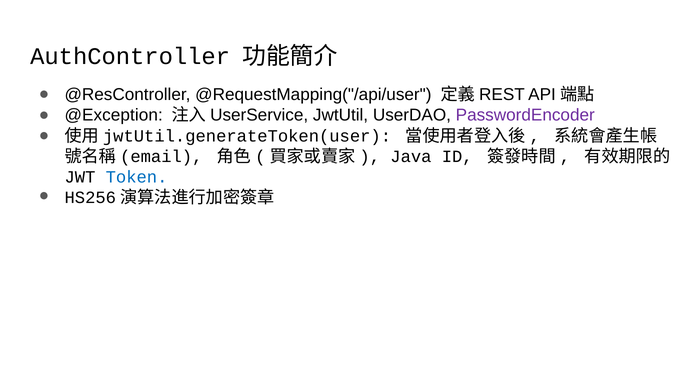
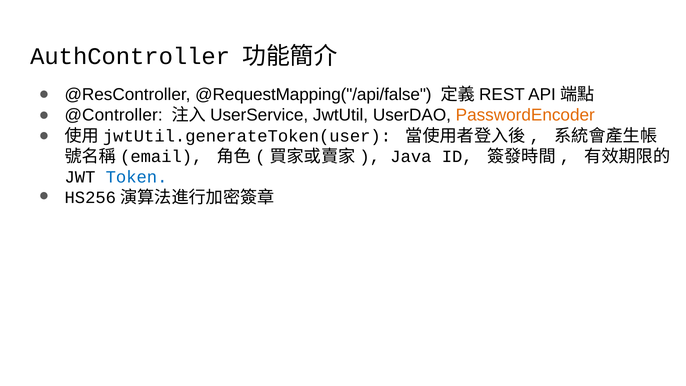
@RequestMapping("/api/user: @RequestMapping("/api/user -> @RequestMapping("/api/false (313, 95)
@Exception: @Exception -> @Controller (114, 115)
PasswordEncoder colour: purple -> orange (525, 115)
